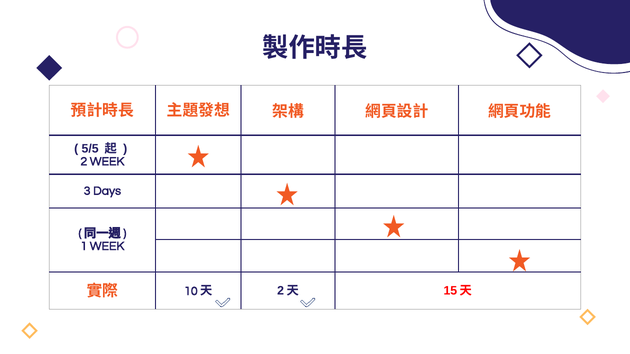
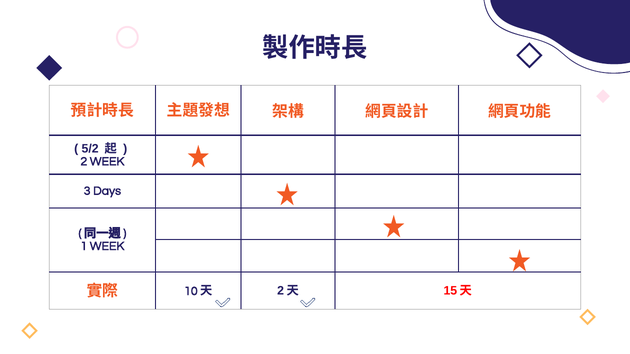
5/5: 5/5 -> 5/2 (90, 149)
